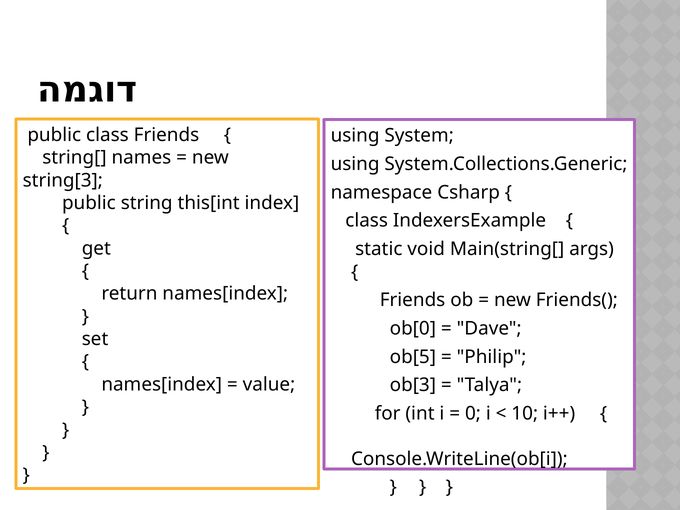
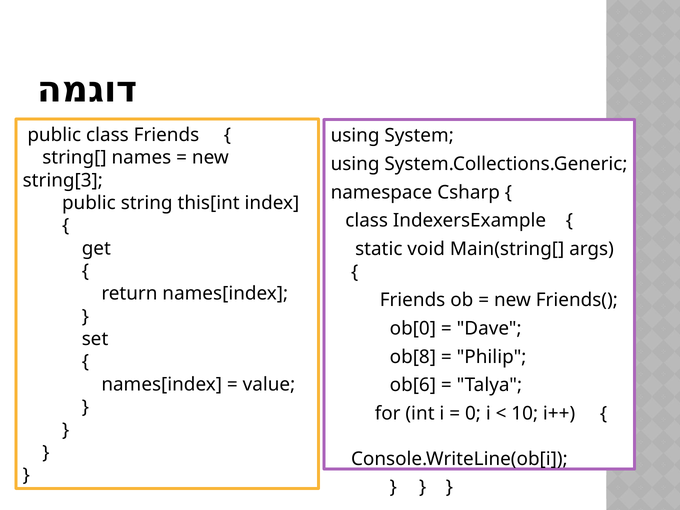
ob[5: ob[5 -> ob[8 (413, 357)
ob[3: ob[3 -> ob[6 (413, 385)
